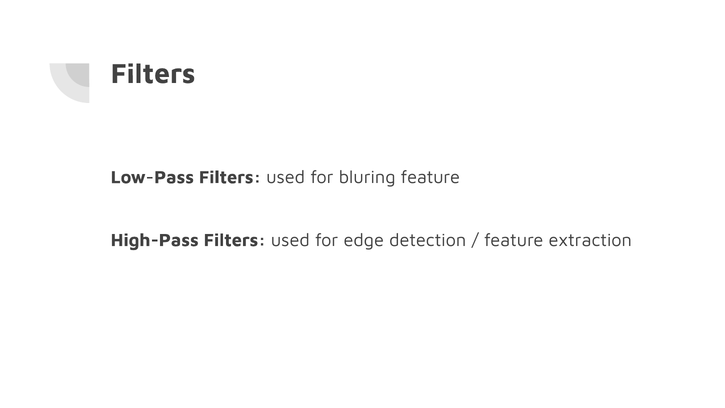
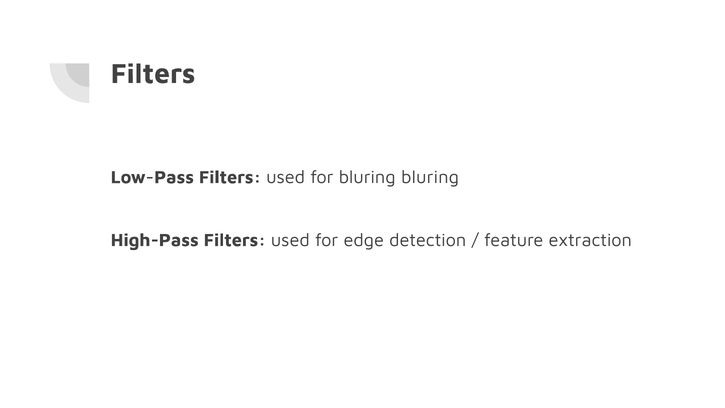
bluring feature: feature -> bluring (430, 177)
